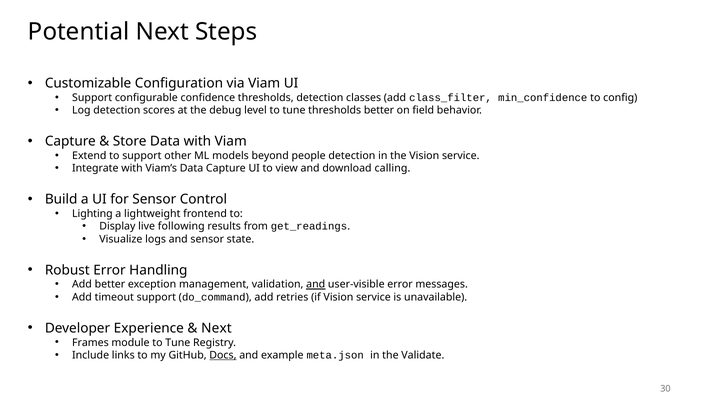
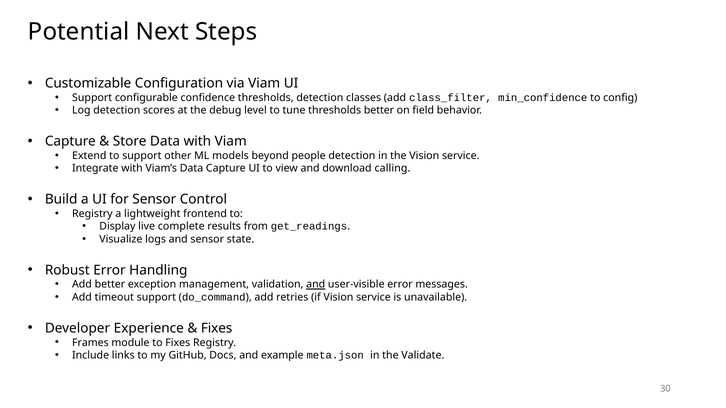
Lighting: Lighting -> Registry (92, 214)
following: following -> complete (181, 227)
Next: Next -> Fixes (217, 329)
module to Tune: Tune -> Fixes (178, 343)
Docs underline: present -> none (223, 356)
